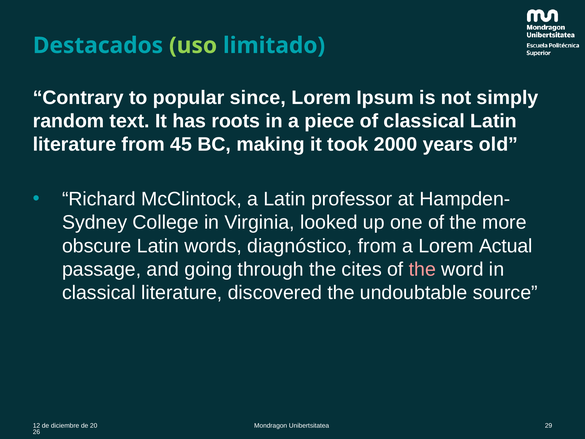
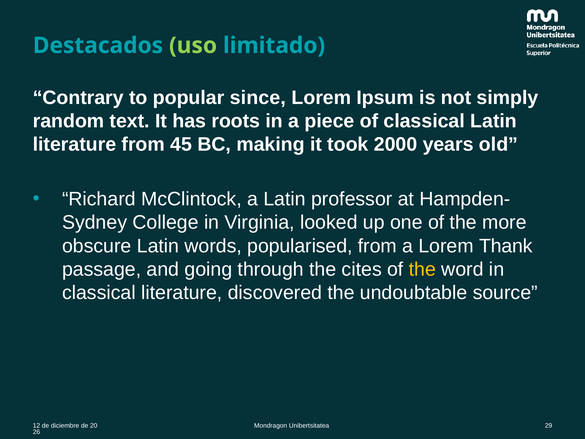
diagnóstico: diagnóstico -> popularised (300, 246)
Actual: Actual -> Thank (506, 246)
the colour: pink -> yellow (422, 269)
